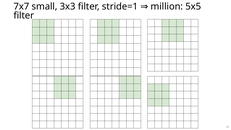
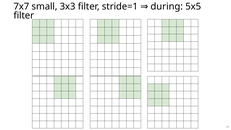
million: million -> during (167, 6)
